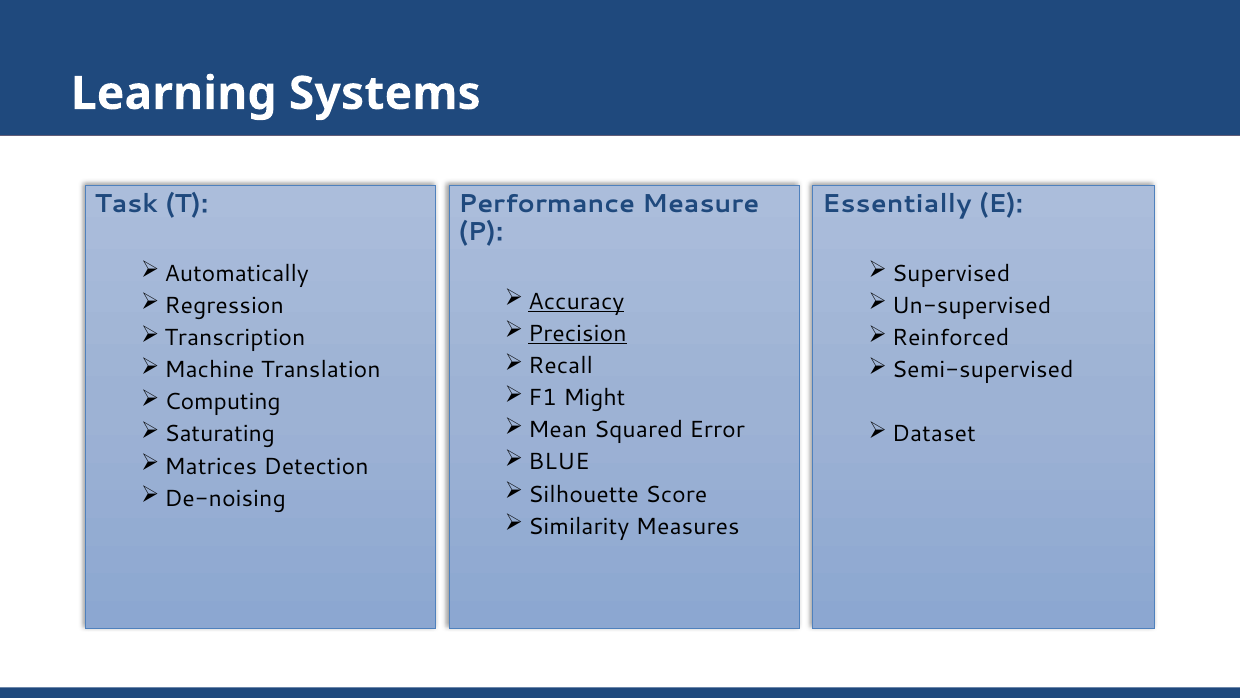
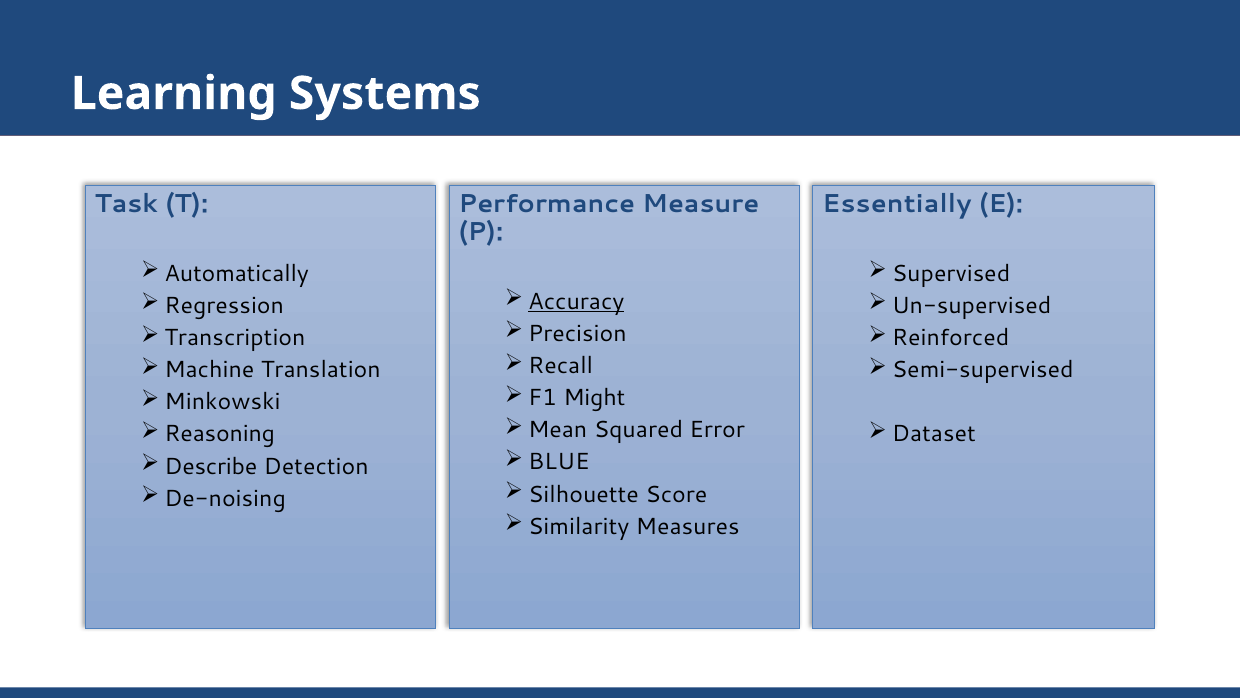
Precision underline: present -> none (577, 333)
Computing: Computing -> Minkowski (222, 402)
Saturating: Saturating -> Reasoning (220, 434)
Matrices: Matrices -> Describe (211, 466)
